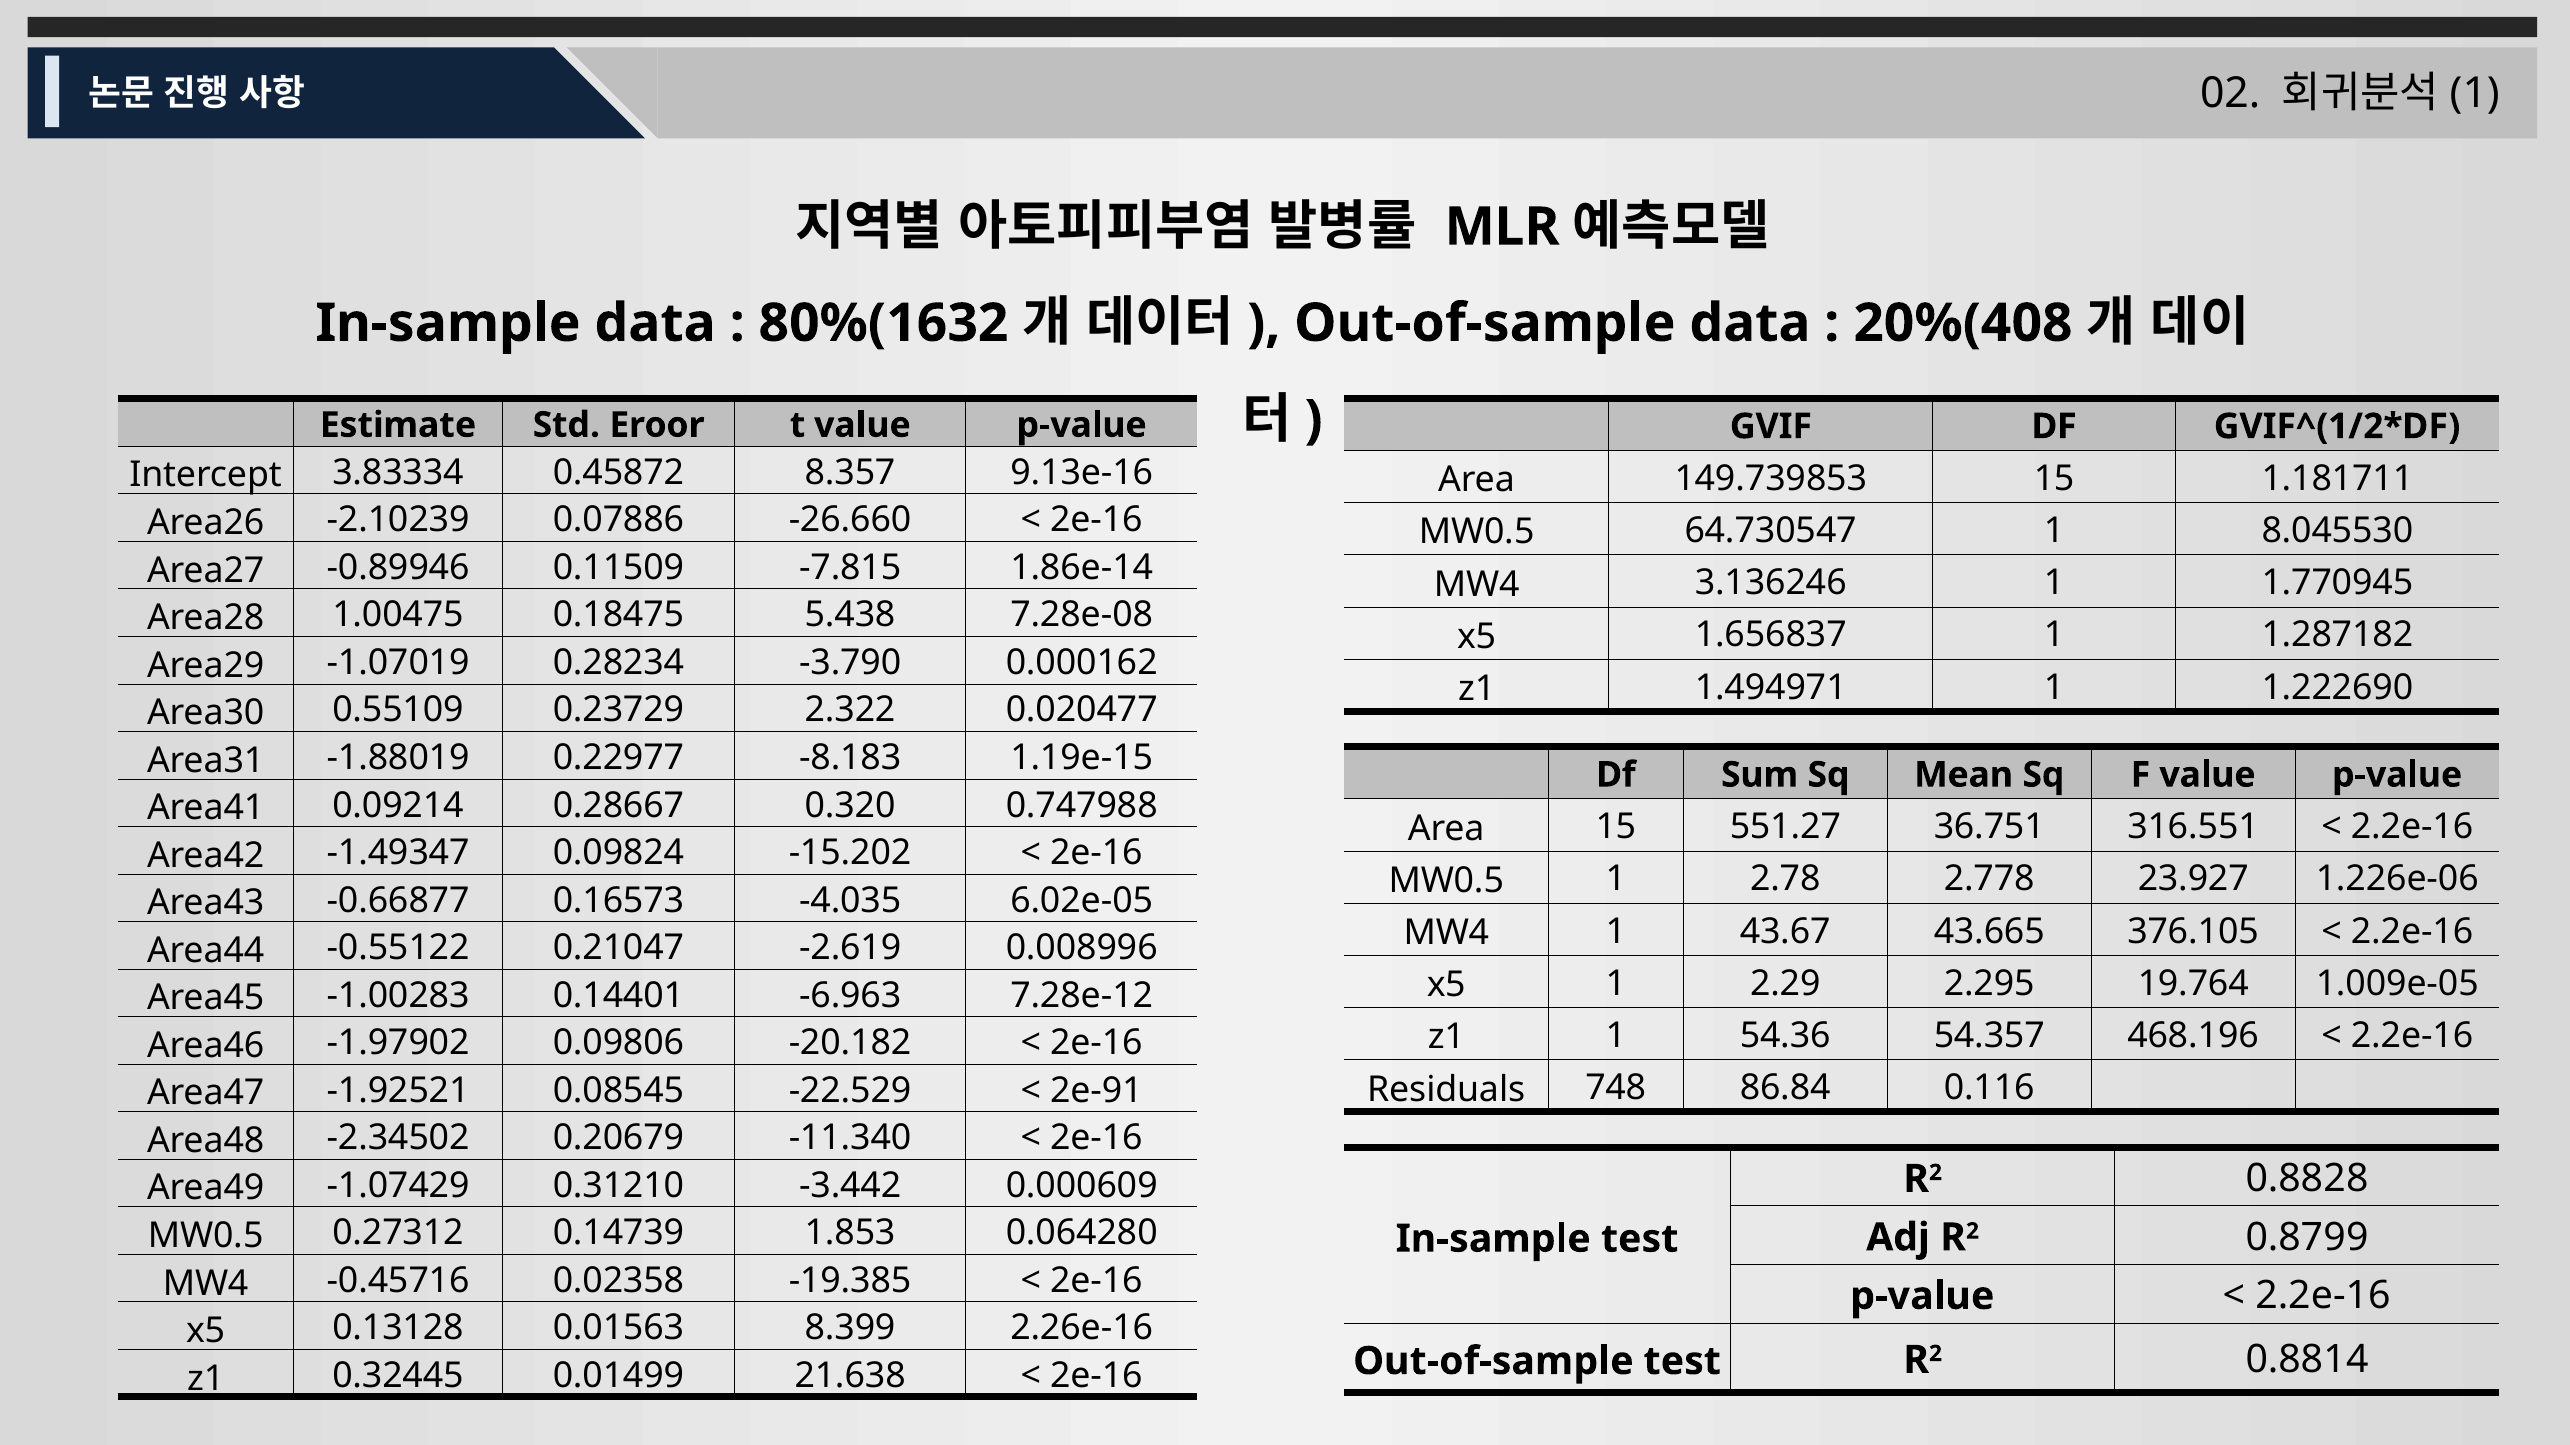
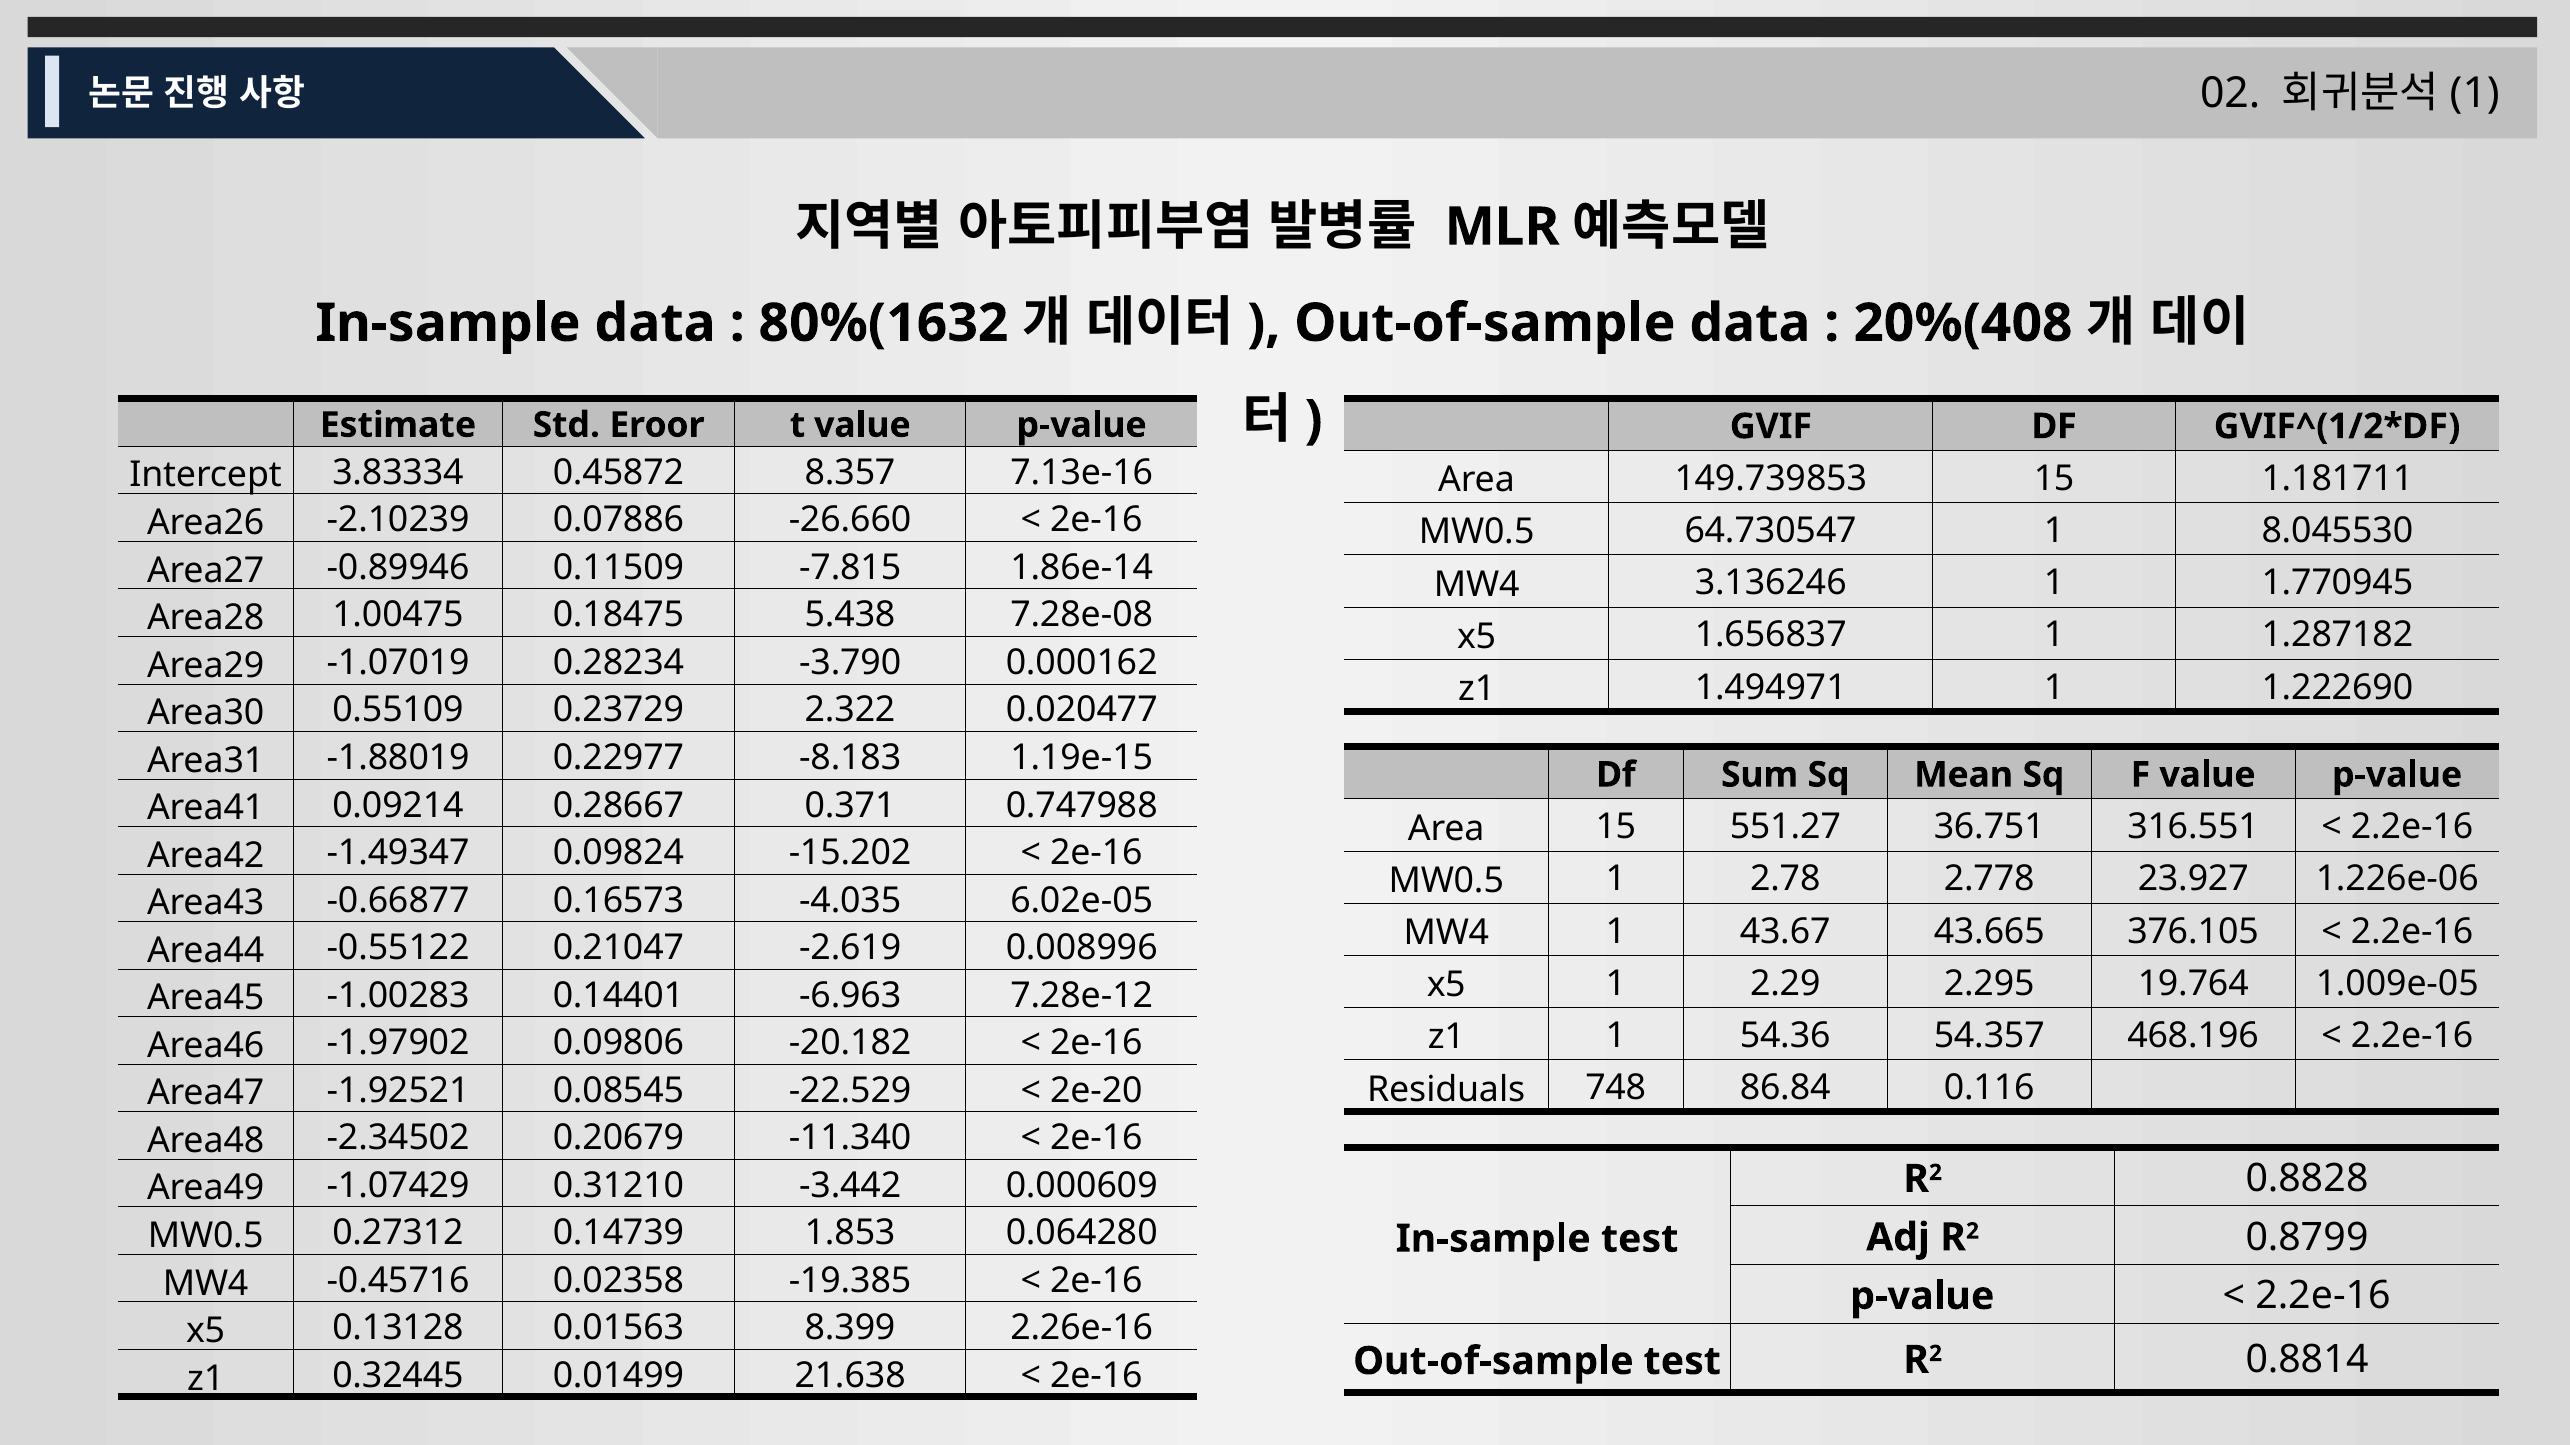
9.13e-16: 9.13e-16 -> 7.13e-16 (1082, 473)
0.320: 0.320 -> 0.371 (850, 806)
2e-91: 2e-91 -> 2e-20 (1096, 1091)
